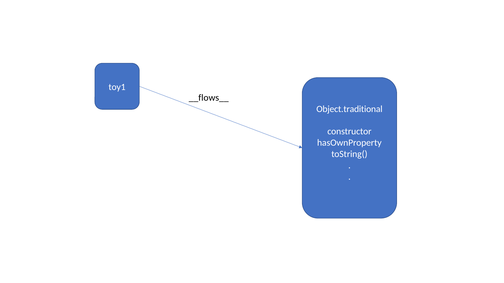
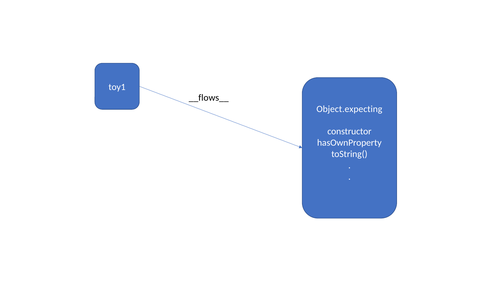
Object.traditional: Object.traditional -> Object.expecting (349, 109)
